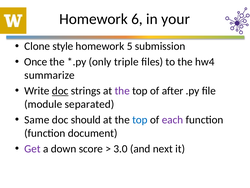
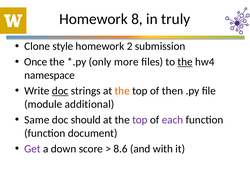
6: 6 -> 8 (137, 19)
your: your -> truly (176, 19)
5: 5 -> 2 (130, 46)
triple: triple -> more (126, 62)
the underline: none -> present (185, 62)
summarize: summarize -> namespace (50, 75)
the colour: purple -> orange (122, 91)
after: after -> then (172, 91)
separated: separated -> additional (89, 104)
top colour: blue -> purple (140, 120)
3.0: 3.0 -> 8.6 (120, 148)
next: next -> with (163, 148)
